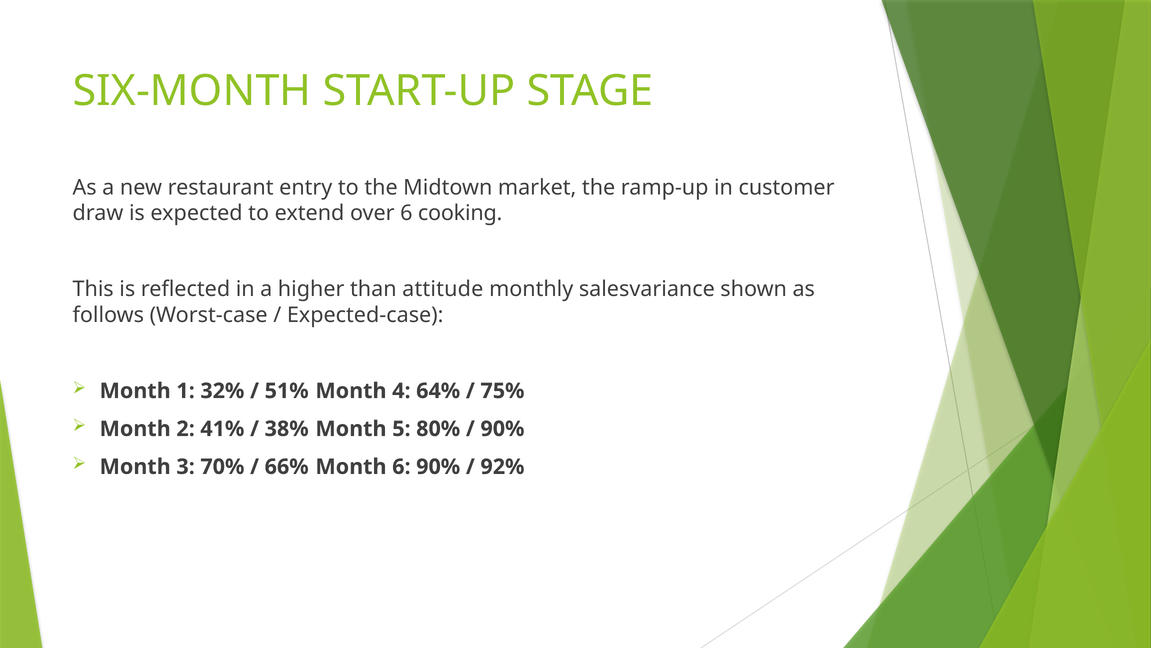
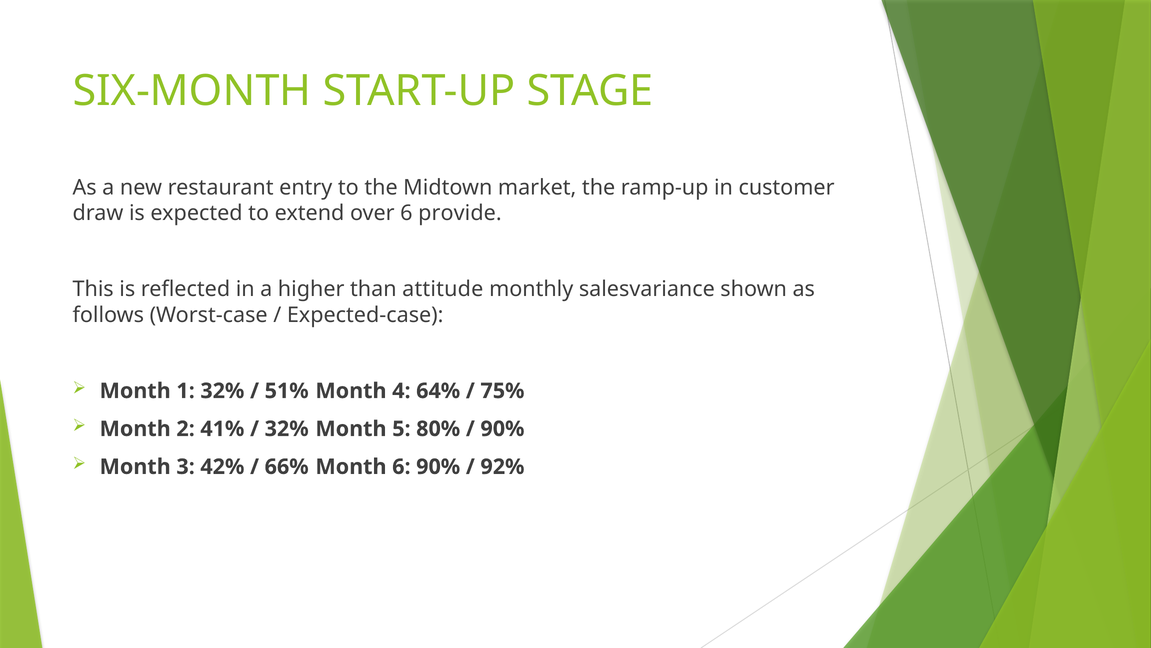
cooking: cooking -> provide (460, 213)
38%: 38% -> 32% (287, 429)
70%: 70% -> 42% (222, 466)
